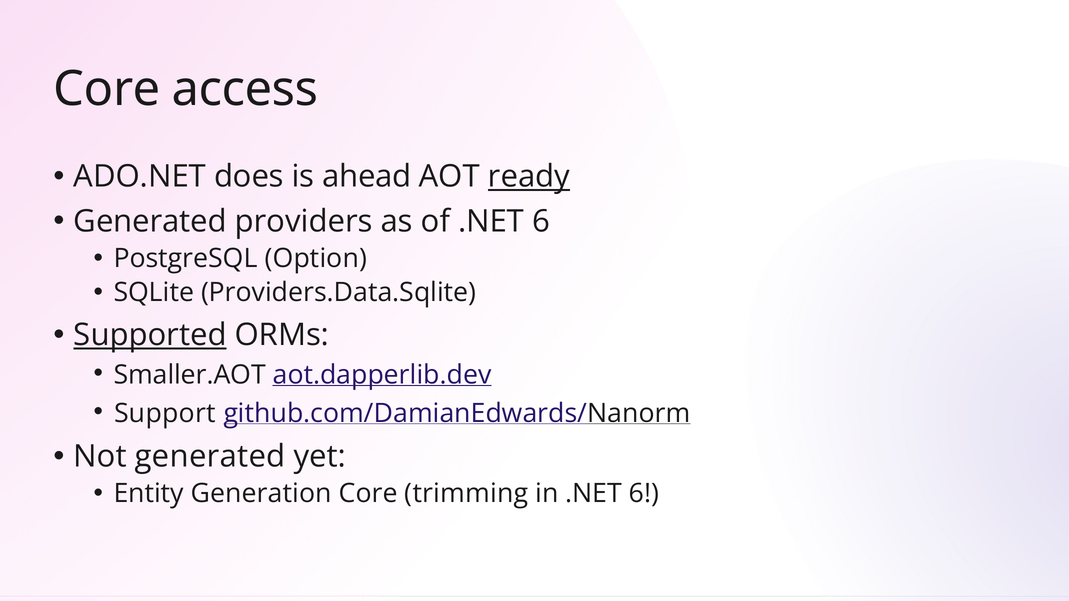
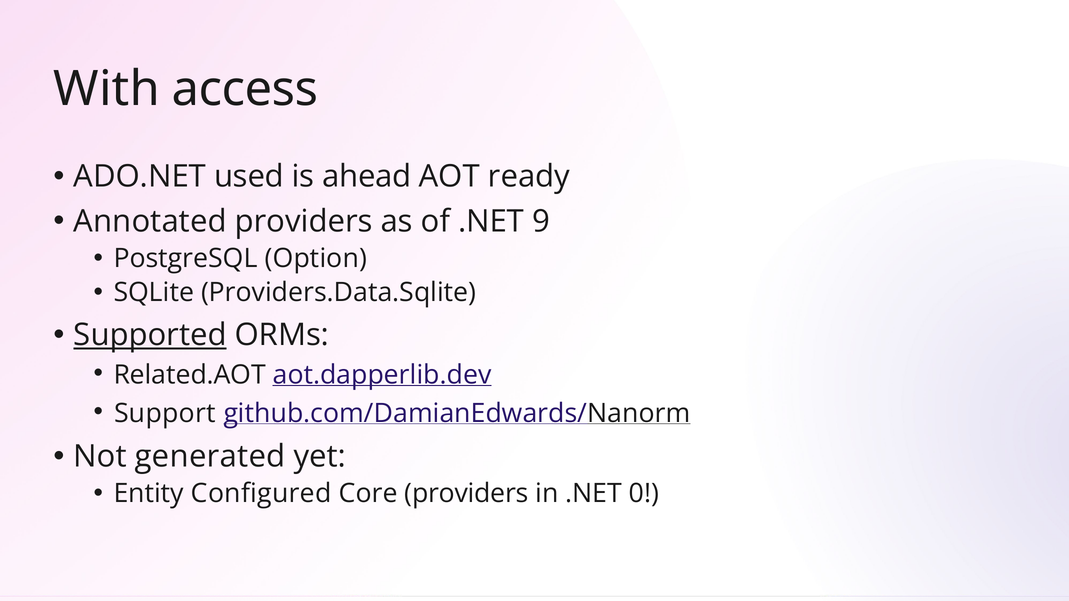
Core: Core -> With (107, 89)
does: does -> used (249, 177)
ready underline: present -> none (529, 177)
Generated: Generated -> Annotated (150, 222)
of .NET 6: 6 -> 9 (541, 222)
Smaller.AOT: Smaller.AOT -> Related.AOT (190, 375)
Generation: Generation -> Configured (261, 494)
Core trimming: trimming -> providers (466, 494)
in .NET 6: 6 -> 0 (644, 494)
